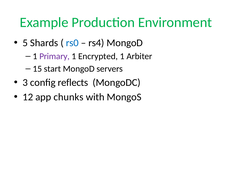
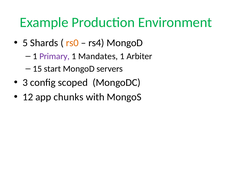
rs0 colour: blue -> orange (72, 43)
Encrypted: Encrypted -> Mandates (98, 56)
reflects: reflects -> scoped (73, 83)
